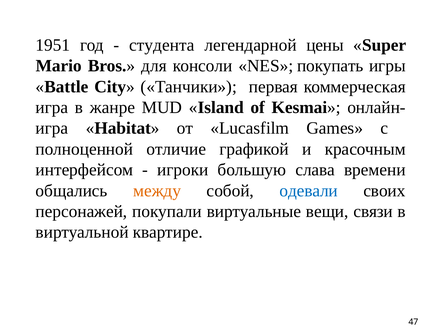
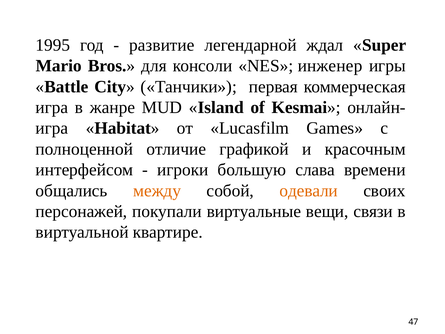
1951: 1951 -> 1995 (53, 45)
студента: студента -> развитие (162, 45)
цены: цены -> ждал (325, 45)
покупать: покупать -> инженер (330, 66)
одевали colour: blue -> orange (309, 191)
